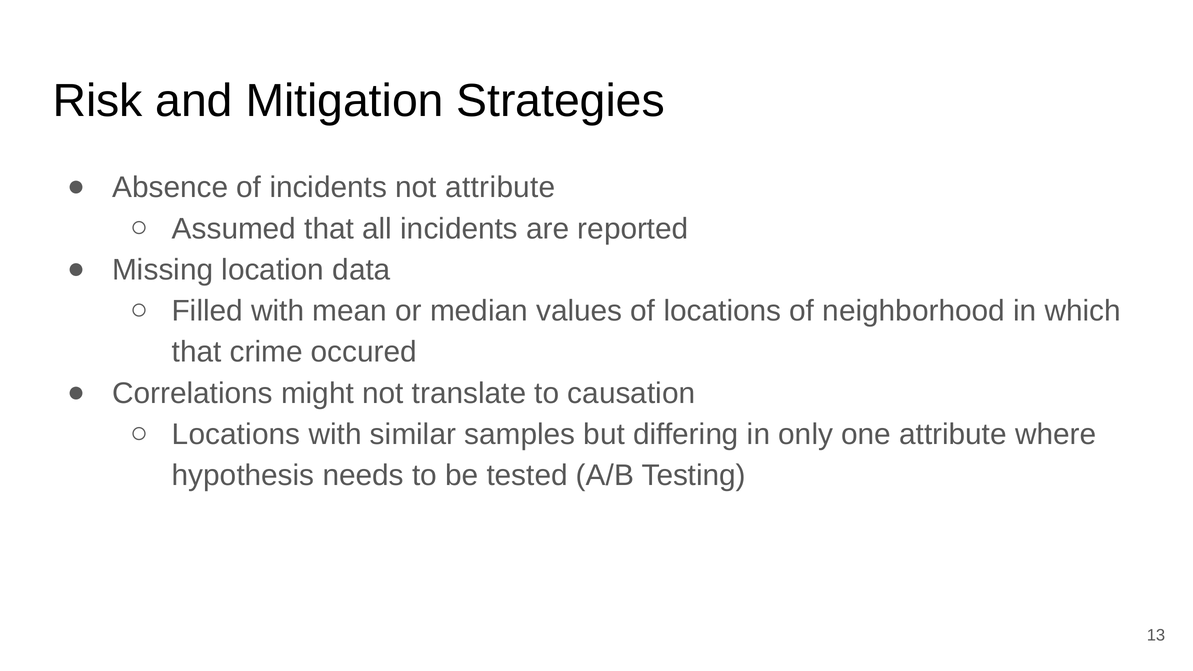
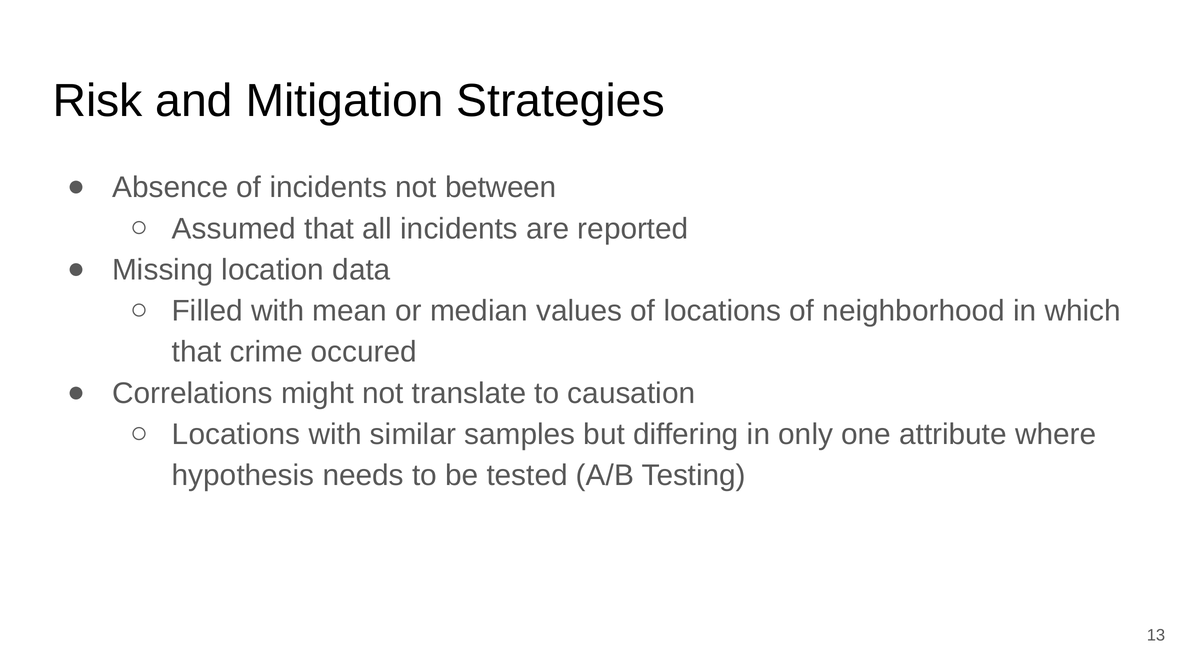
not attribute: attribute -> between (501, 188)
